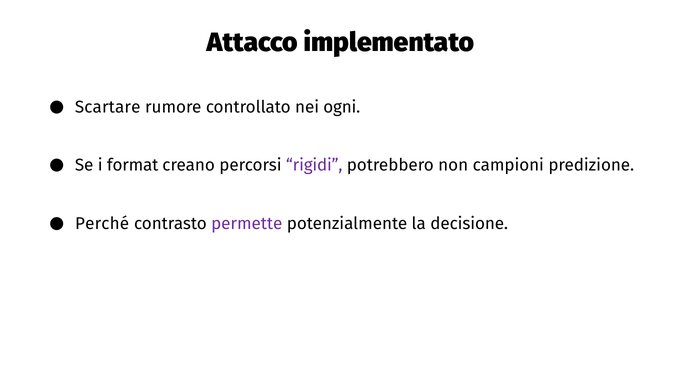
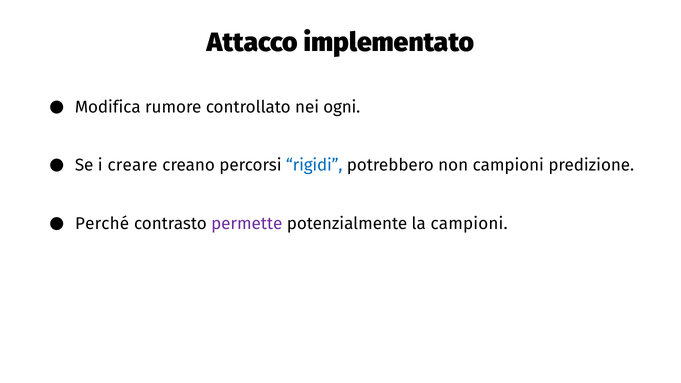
Scartare: Scartare -> Modifica (108, 107)
format: format -> creare (132, 165)
rigidi colour: purple -> blue (314, 165)
la decisione: decisione -> campioni (469, 224)
